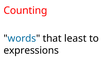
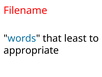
Counting: Counting -> Filename (25, 10)
expressions: expressions -> appropriate (31, 50)
